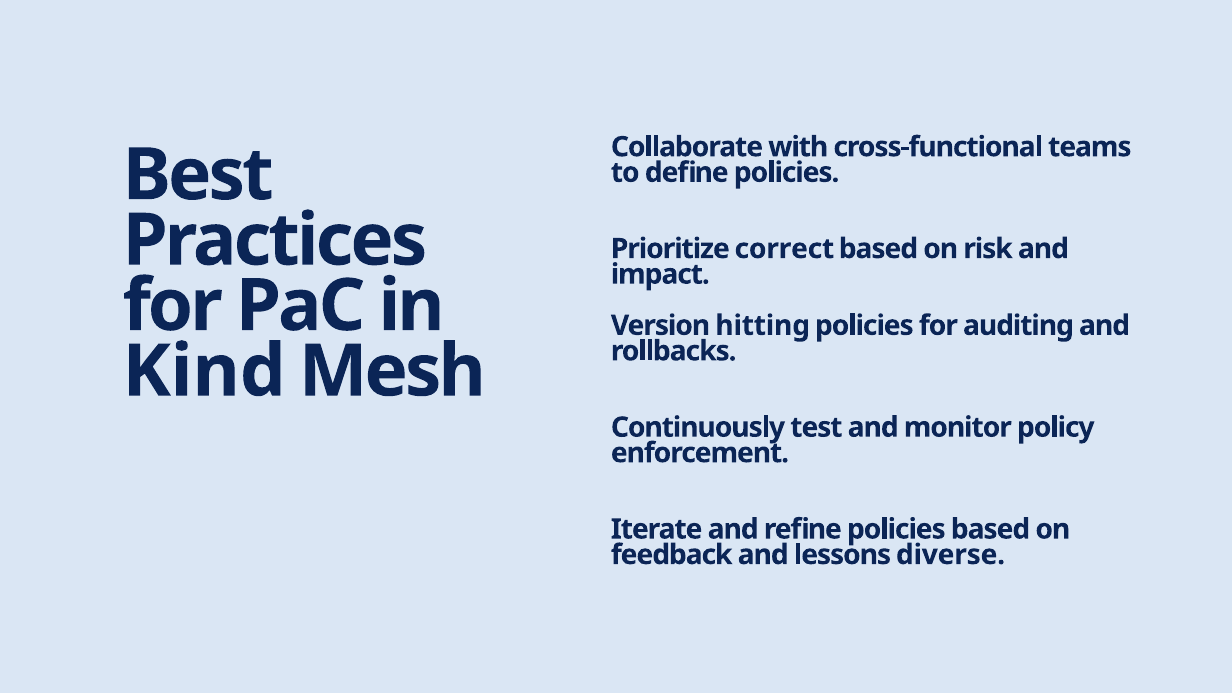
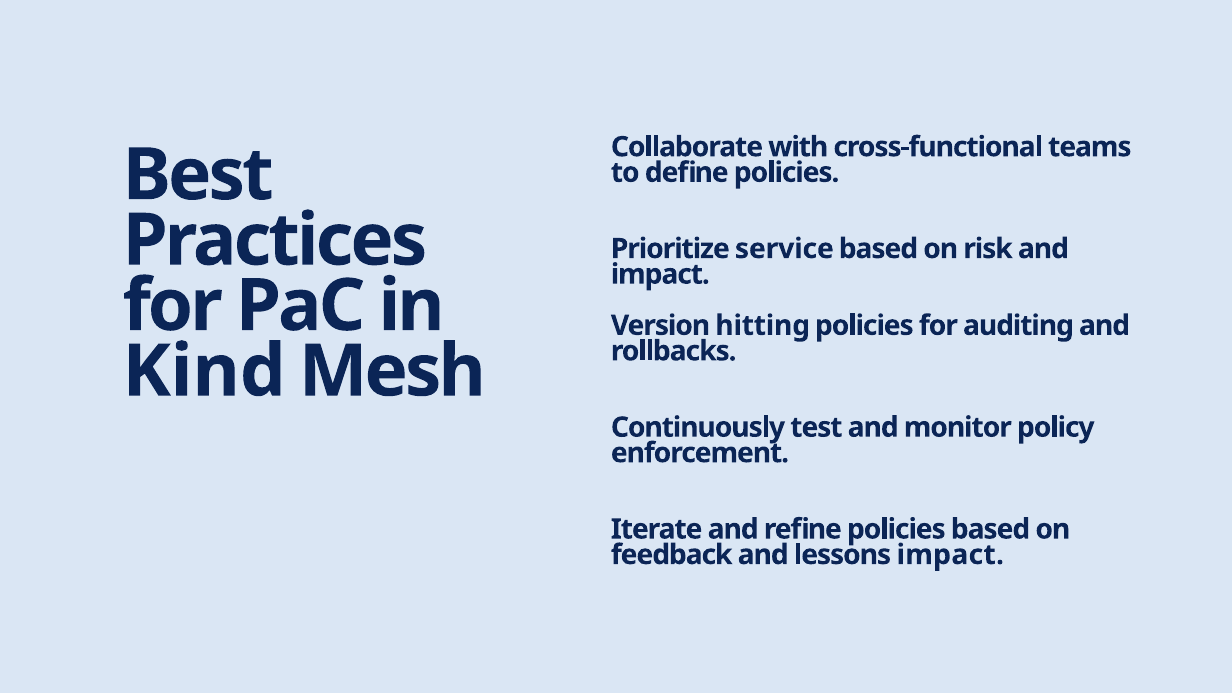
correct: correct -> service (784, 249)
lessons diverse: diverse -> impact (950, 555)
